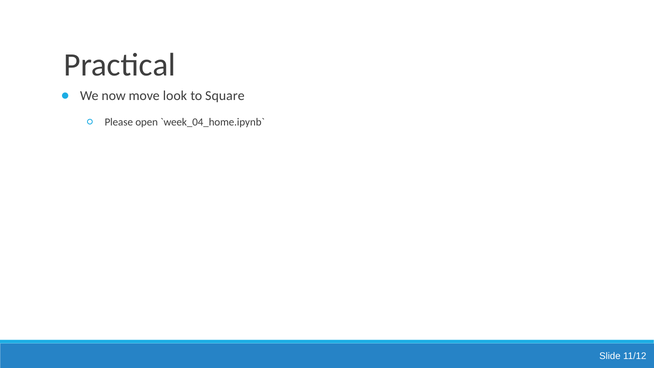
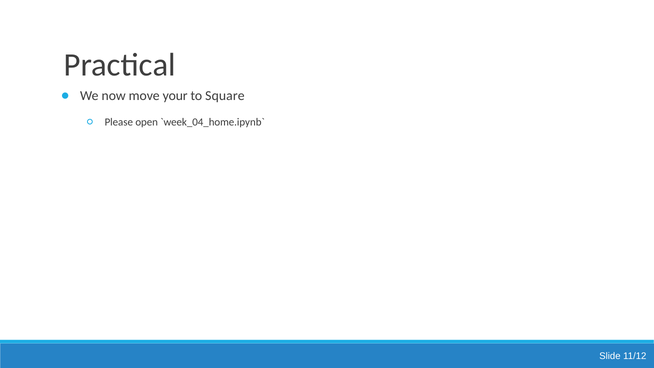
look: look -> your (175, 96)
